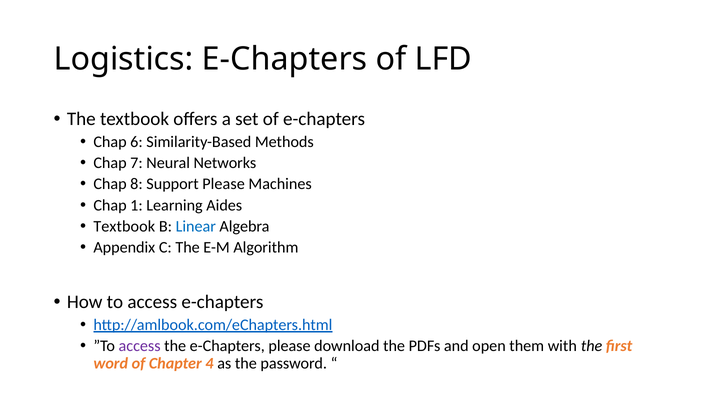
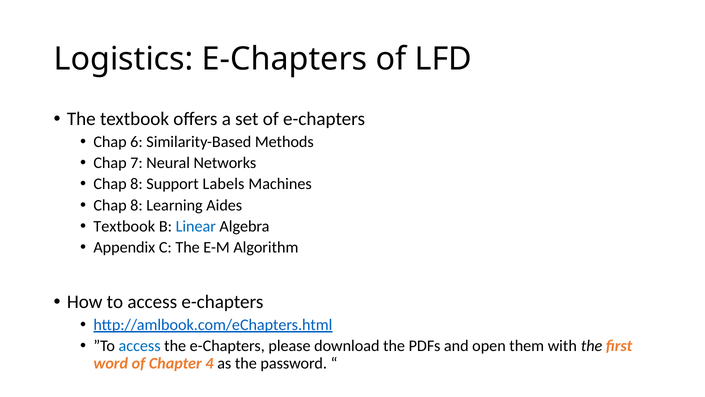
Support Please: Please -> Labels (224, 184)
1: 1 -> 8 (136, 205)
access colour: purple -> blue (140, 346)
